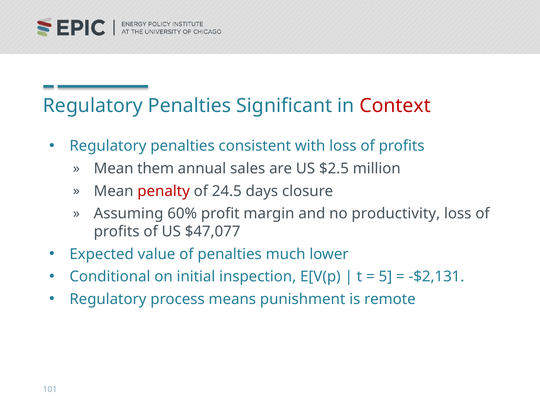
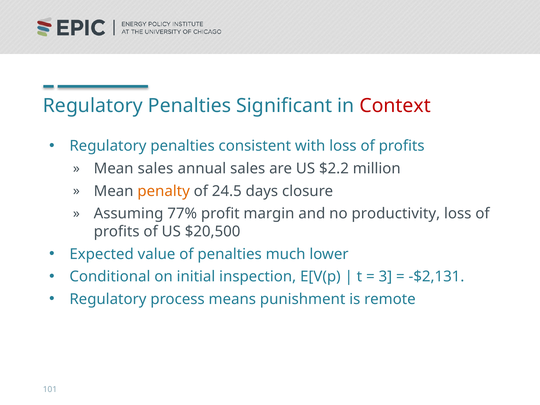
Mean them: them -> sales (155, 169)
$2.5: $2.5 -> $2.2 (334, 169)
penalty colour: red -> orange (164, 191)
60%: 60% -> 77% (182, 214)
$47,077: $47,077 -> $20,500 (213, 232)
5: 5 -> 3 (385, 277)
